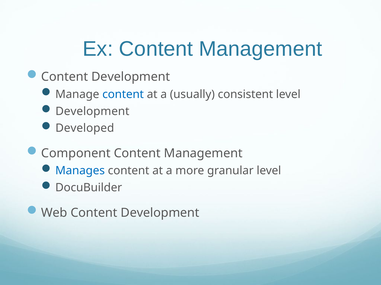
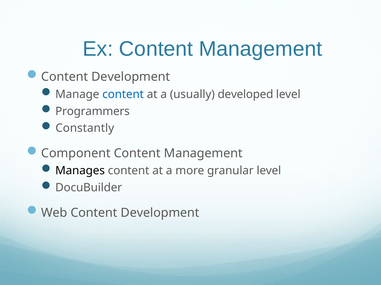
consistent: consistent -> developed (245, 94)
Development: Development -> Programmers (93, 111)
Developed: Developed -> Constantly (85, 128)
Manages colour: blue -> black (80, 171)
